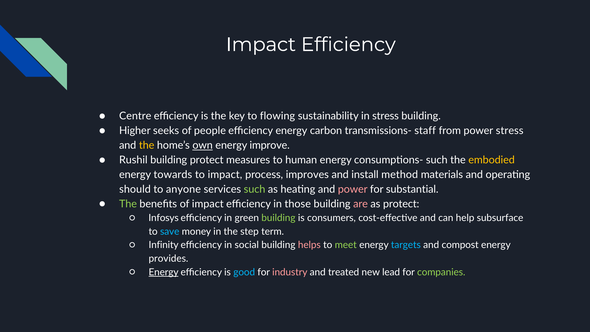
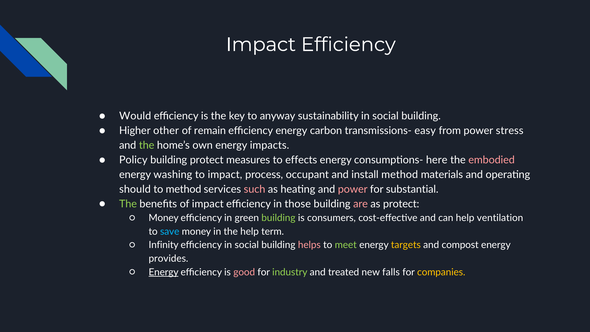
Centre: Centre -> Would (135, 116)
flowing: flowing -> anyway (278, 116)
sustainability in stress: stress -> social (385, 116)
seeks: seeks -> other (166, 131)
people: people -> remain (210, 131)
staff: staff -> easy (425, 131)
the colour: yellow -> light green (147, 145)
own underline: present -> none (203, 145)
improve: improve -> impacts (270, 145)
Rushil: Rushil -> Policy (133, 160)
human: human -> effects (301, 160)
consumptions- such: such -> here (437, 160)
embodied colour: yellow -> pink (492, 160)
towards: towards -> washing (173, 175)
improves: improves -> occupant (307, 175)
to anyone: anyone -> method (184, 189)
such colour: light green -> pink (255, 189)
Infosys: Infosys -> Money (164, 218)
subsurface: subsurface -> ventilation (500, 218)
the step: step -> help (250, 231)
targets colour: light blue -> yellow (406, 245)
good colour: light blue -> pink (244, 272)
industry colour: pink -> light green (290, 272)
lead: lead -> falls (391, 272)
companies colour: light green -> yellow (441, 272)
